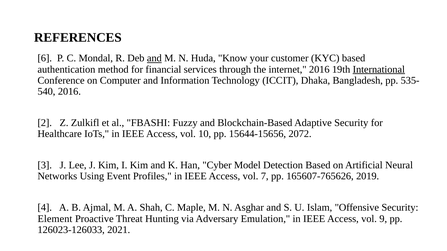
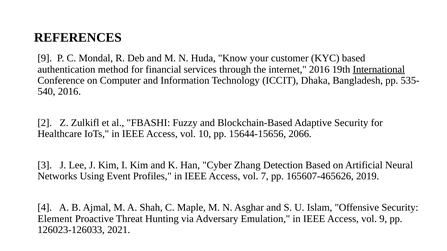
6: 6 -> 9 (45, 58)
and underline: present -> none (154, 58)
2072: 2072 -> 2066 (300, 134)
Model: Model -> Zhang (247, 165)
165607-765626: 165607-765626 -> 165607-465626 (320, 177)
